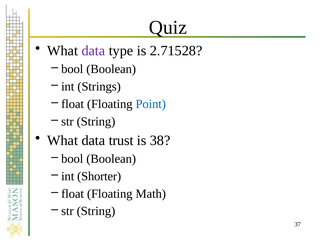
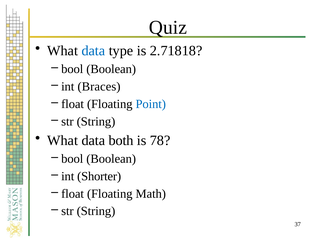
data colour: purple -> blue (93, 51)
2.71528: 2.71528 -> 2.71818 (176, 51)
Strings: Strings -> Braces (99, 87)
trust: trust -> both (121, 140)
38: 38 -> 78 (160, 140)
